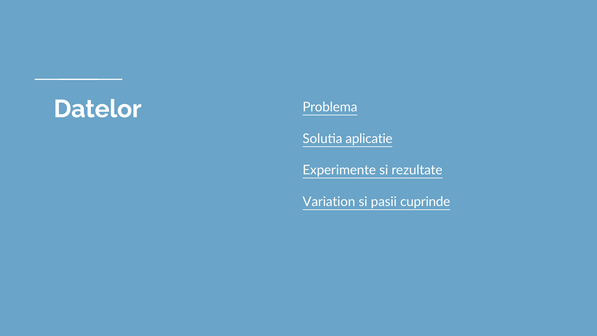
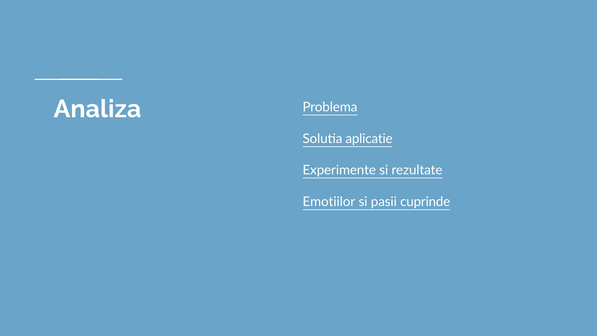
Datelor: Datelor -> Analiza (97, 109)
Variation: Variation -> Emotiilor (329, 202)
